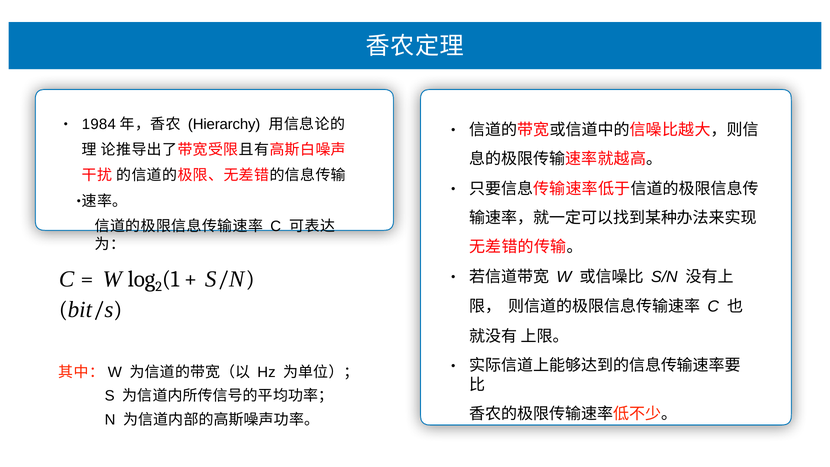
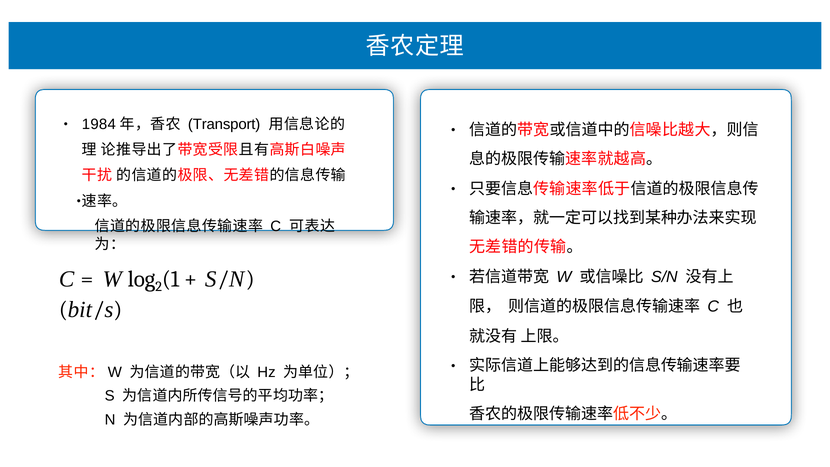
Hierarchy: Hierarchy -> Transport (224, 124)
